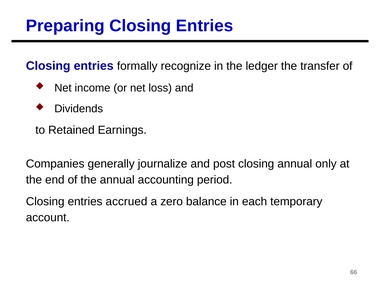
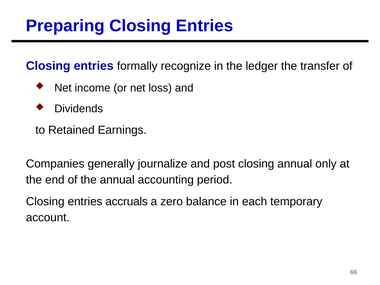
accrued: accrued -> accruals (127, 202)
